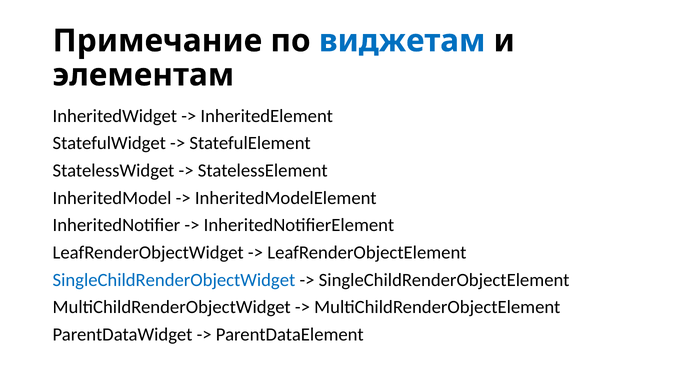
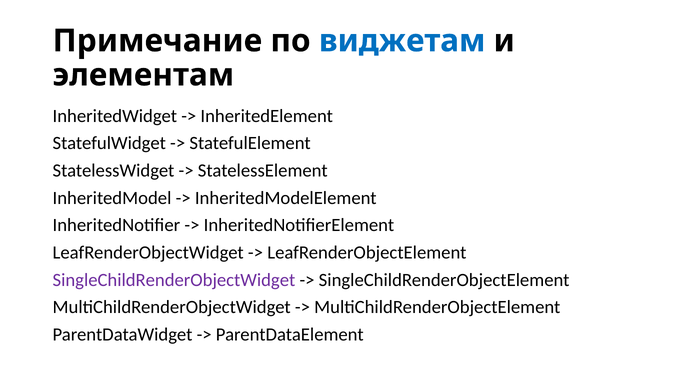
SingleChildRenderObjectWidget colour: blue -> purple (174, 280)
